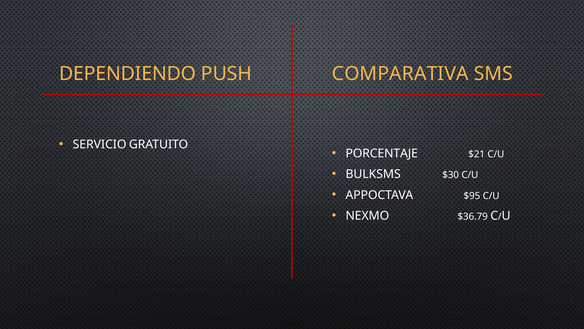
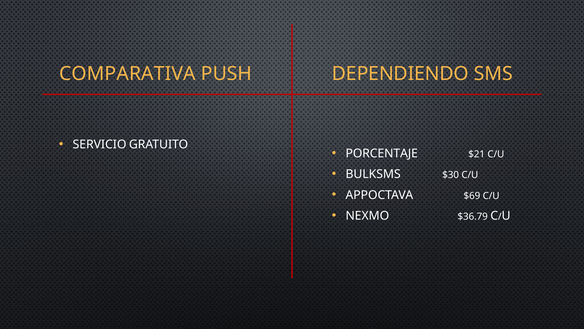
DEPENDIENDO: DEPENDIENDO -> COMPARATIVA (127, 74)
COMPARATIVA: COMPARATIVA -> DEPENDIENDO (400, 74)
$95: $95 -> $69 (472, 196)
